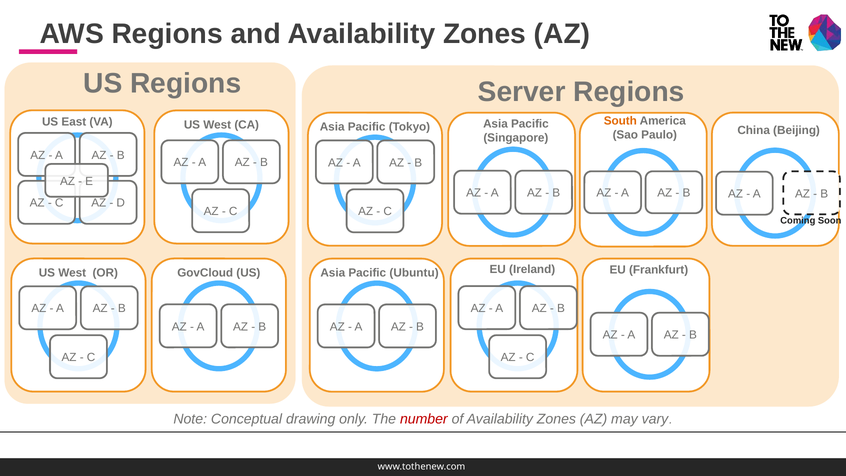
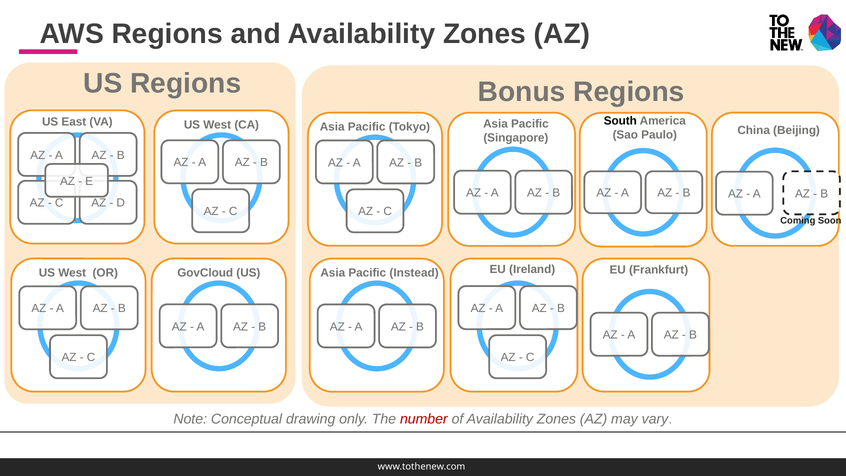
Server: Server -> Bonus (522, 92)
South colour: orange -> black (620, 121)
Ubuntu: Ubuntu -> Instead (414, 273)
